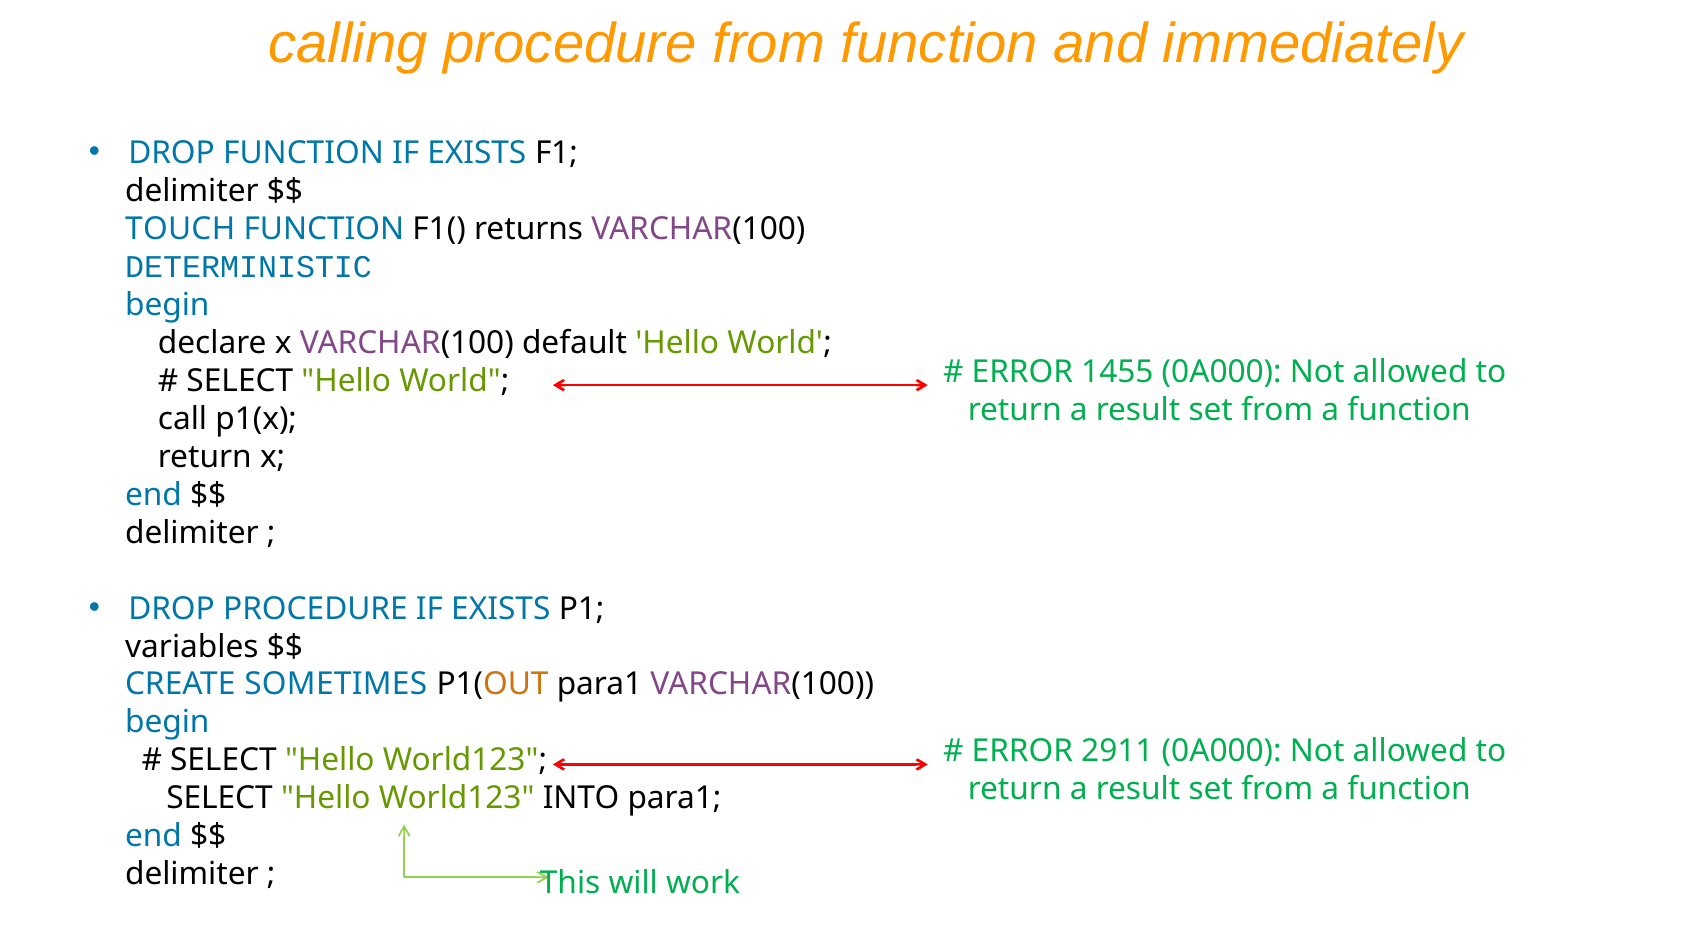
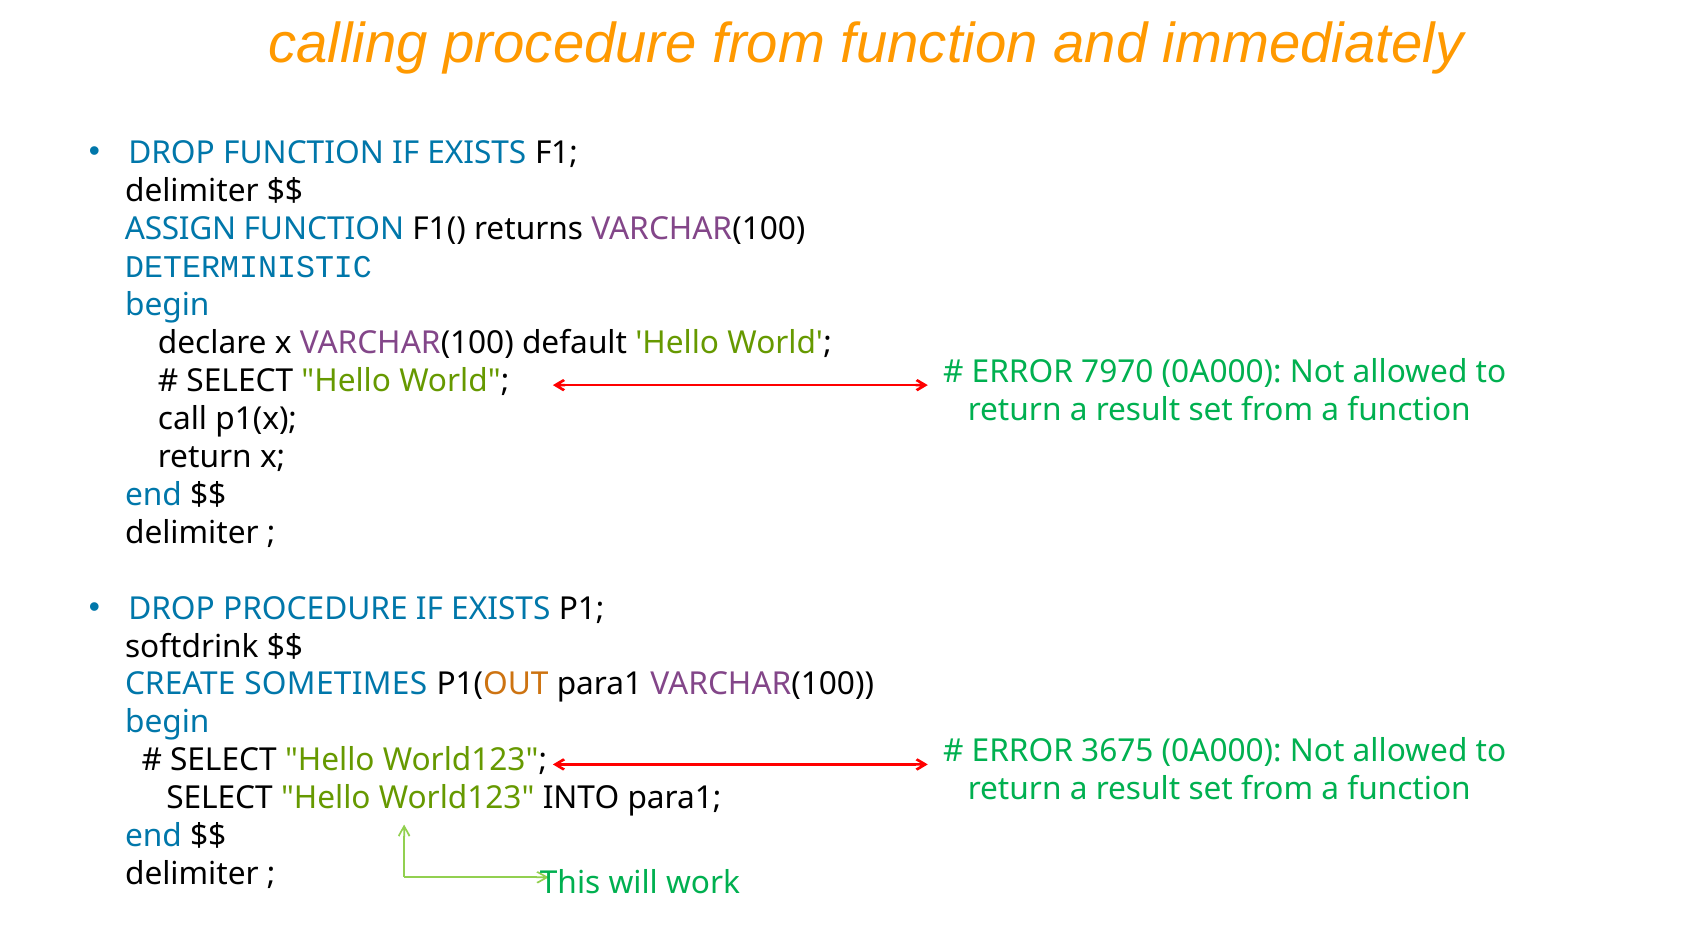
TOUCH: TOUCH -> ASSIGN (180, 229)
1455: 1455 -> 7970 (1117, 372)
variables: variables -> softdrink (192, 647)
2911: 2911 -> 3675 (1117, 751)
